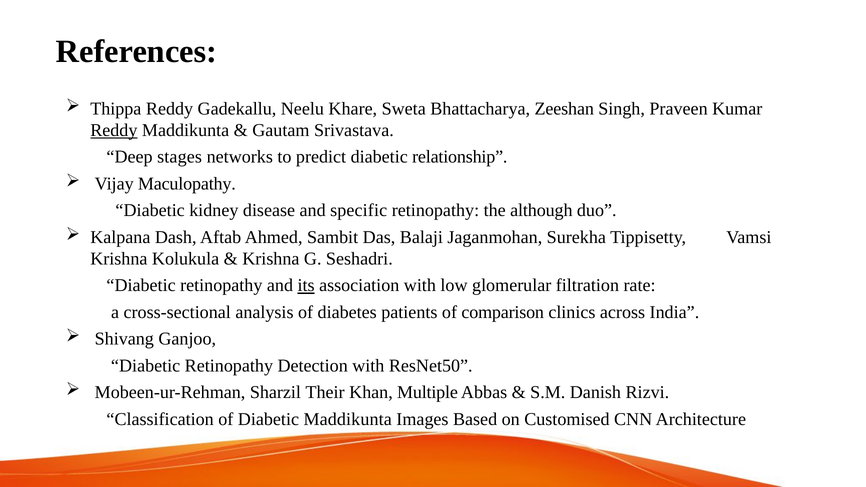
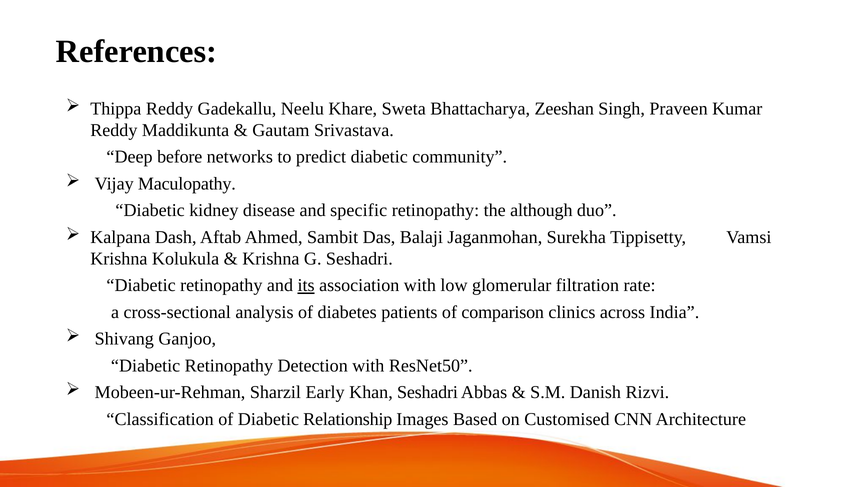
Reddy underline: present -> none (114, 130)
stages: stages -> before (180, 157)
relationship: relationship -> community (460, 157)
Their: Their -> Early (325, 392)
Khan Multiple: Multiple -> Seshadri (427, 392)
Diabetic Maddikunta: Maddikunta -> Relationship (348, 419)
